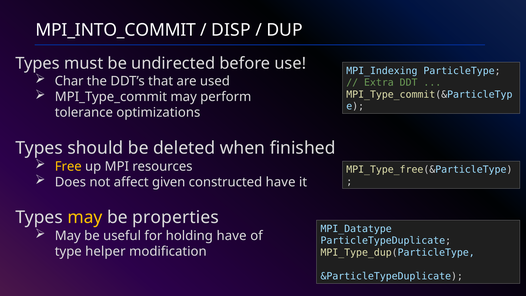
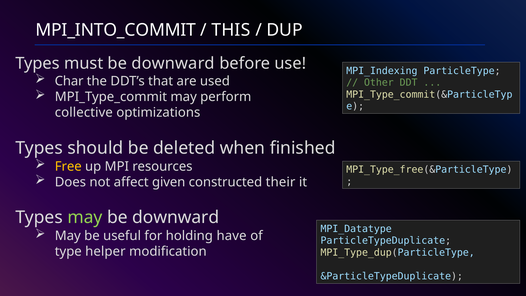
DISP: DISP -> THIS (231, 30)
must be undirected: undirected -> downward (173, 63)
Extra: Extra -> Other (379, 83)
tolerance: tolerance -> collective (84, 113)
constructed have: have -> their (281, 182)
may colour: yellow -> light green (85, 217)
properties: properties -> downward (176, 217)
